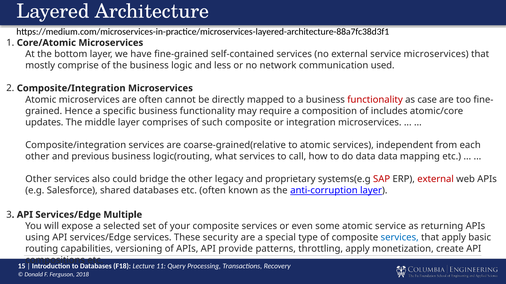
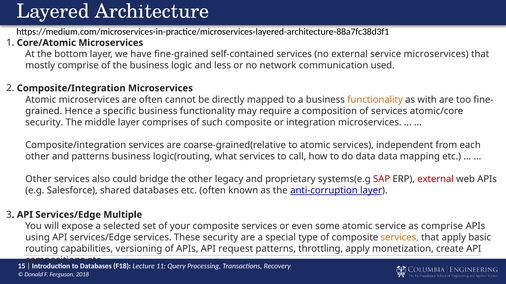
functionality colour: red -> orange (375, 100)
case: case -> with (427, 100)
of includes: includes -> services (389, 111)
updates: updates -> security (44, 123)
and previous: previous -> patterns (90, 157)
as returning: returning -> comprise (442, 227)
services colour: blue -> orange (400, 238)
provide: provide -> request (236, 249)
